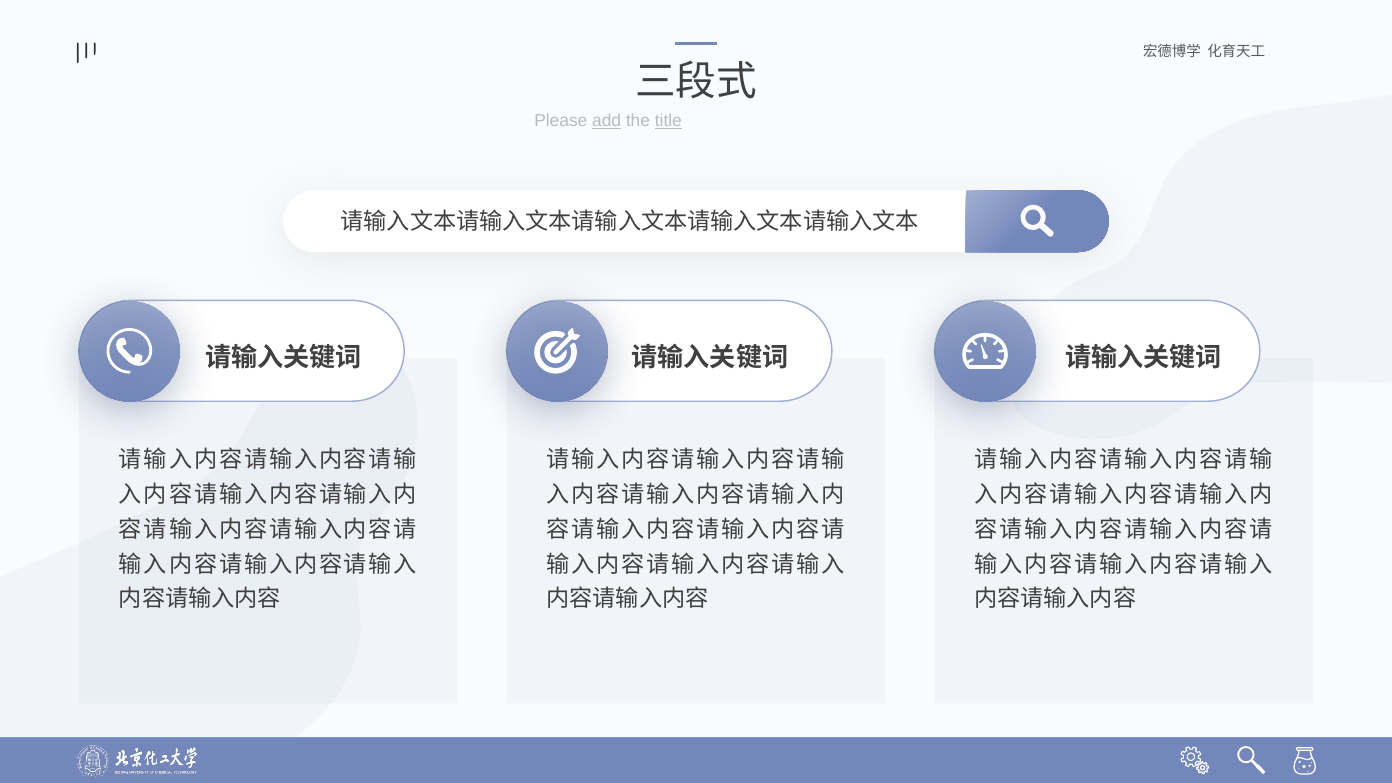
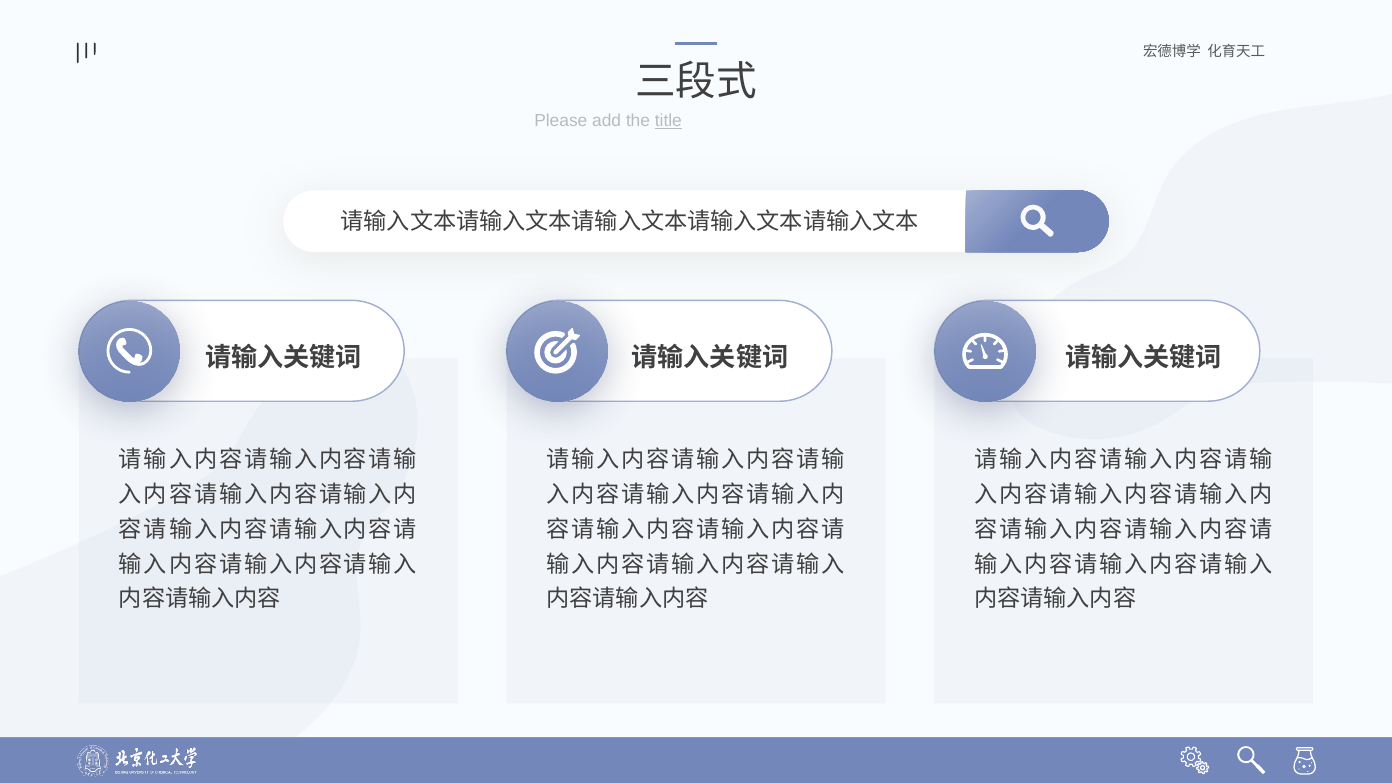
add underline: present -> none (607, 121)
